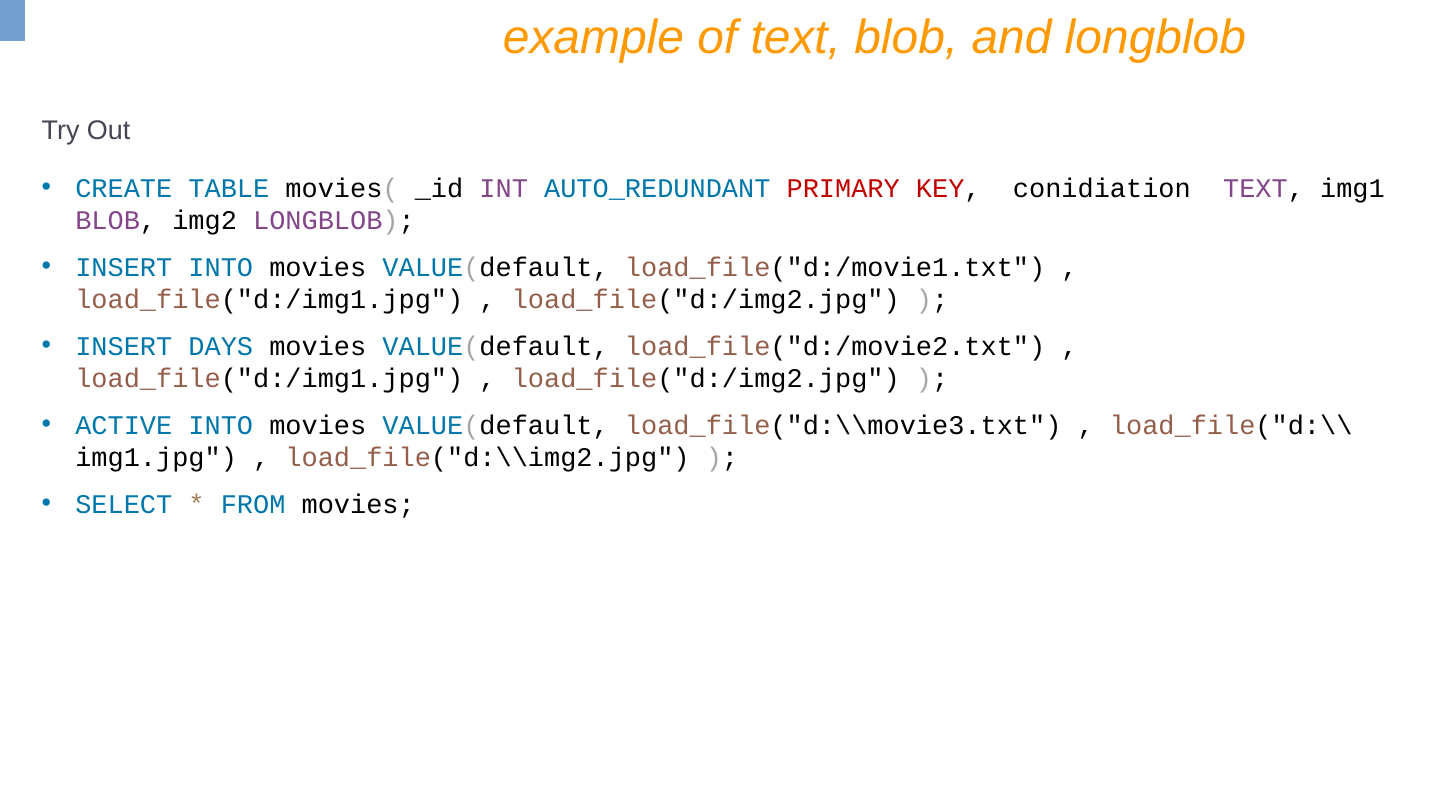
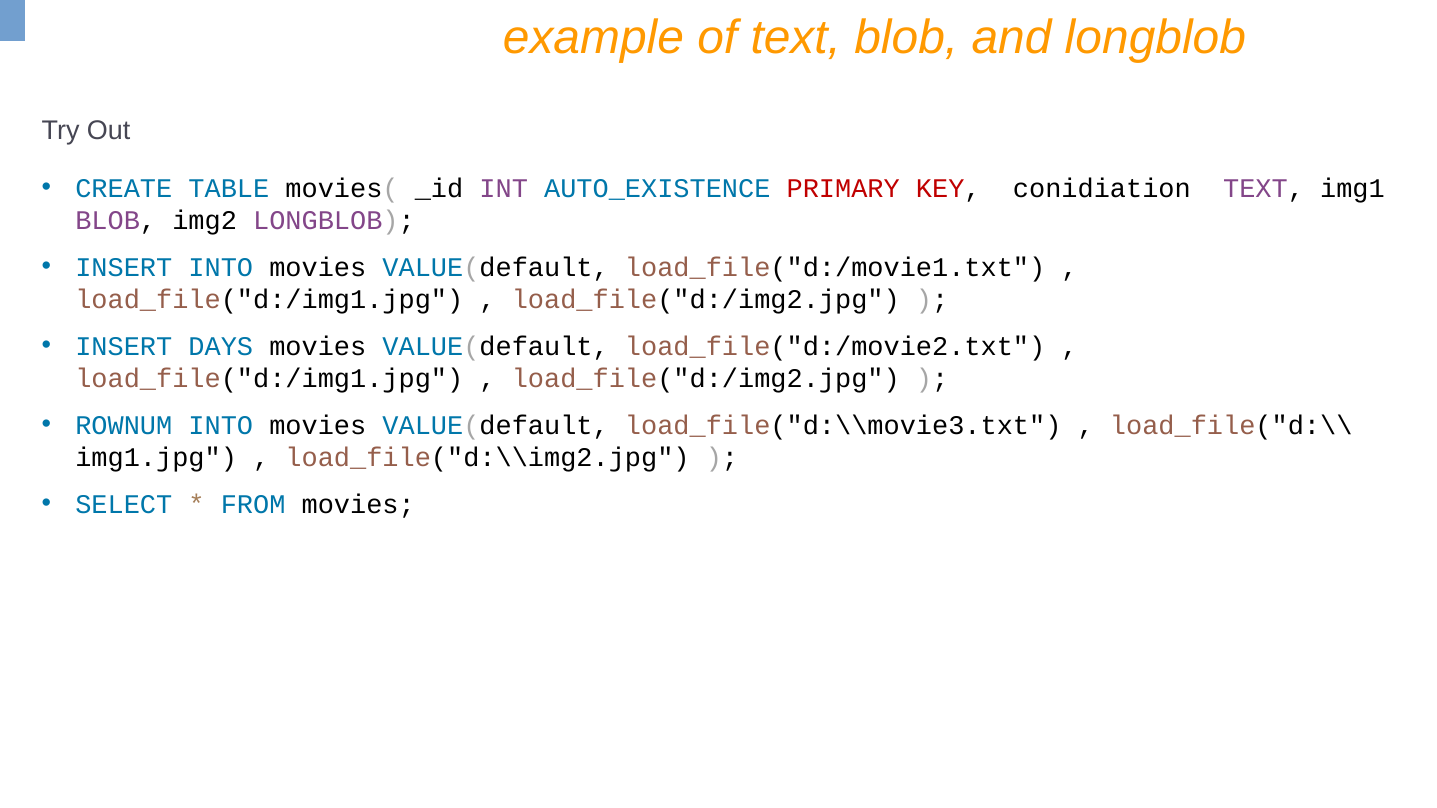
AUTO_REDUNDANT: AUTO_REDUNDANT -> AUTO_EXISTENCE (657, 188)
ACTIVE: ACTIVE -> ROWNUM (124, 425)
